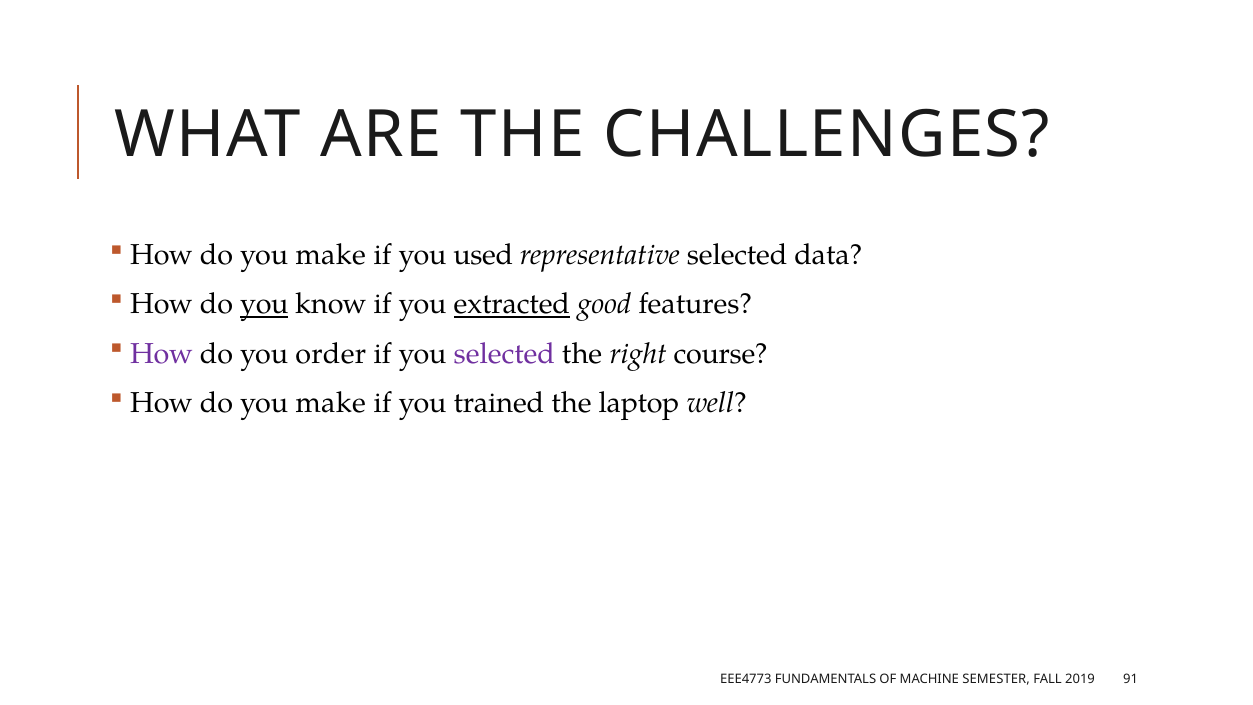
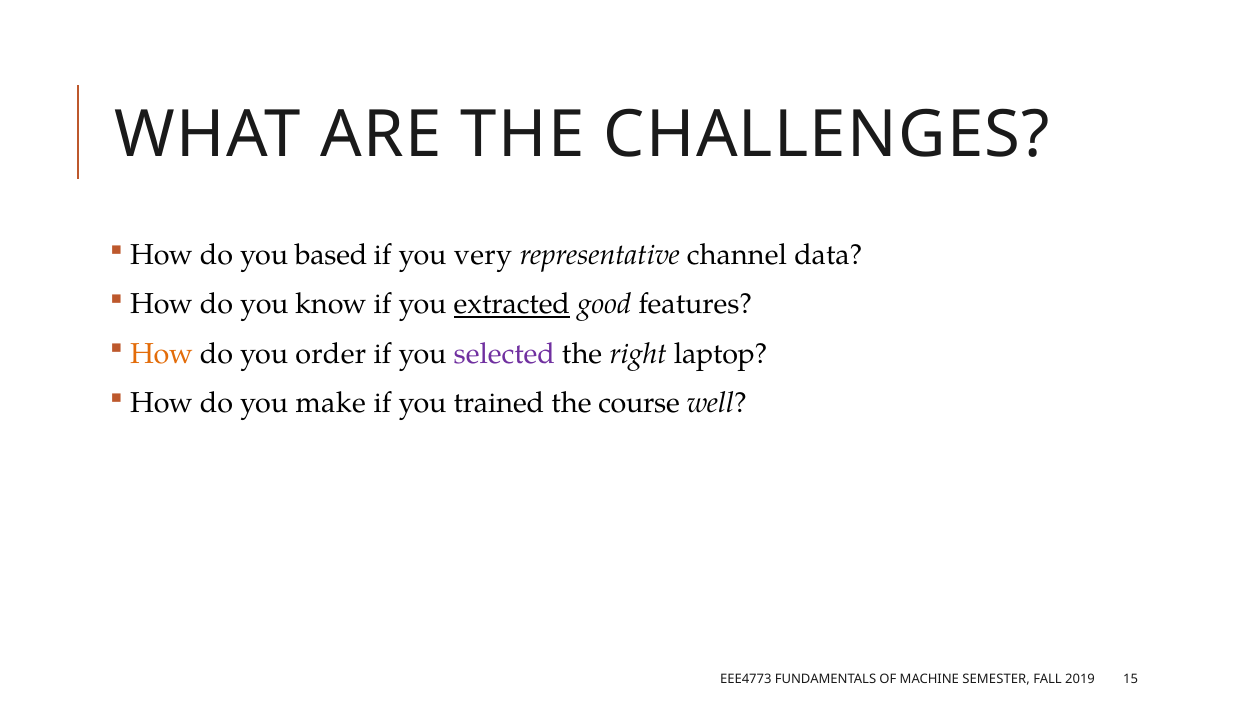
make: make -> based (331, 255)
used: used -> very (483, 255)
representative selected: selected -> channel (737, 255)
you underline: present -> none (264, 304)
How colour: purple -> orange (162, 354)
course: course -> laptop (721, 354)
laptop: laptop -> course (639, 403)
91: 91 -> 15 (1131, 679)
